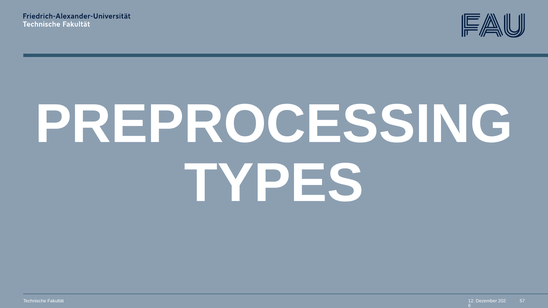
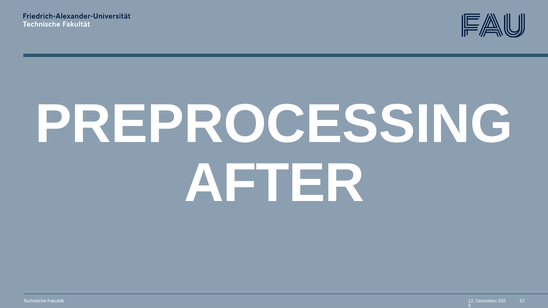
TYPES: TYPES -> AFTER (274, 183)
